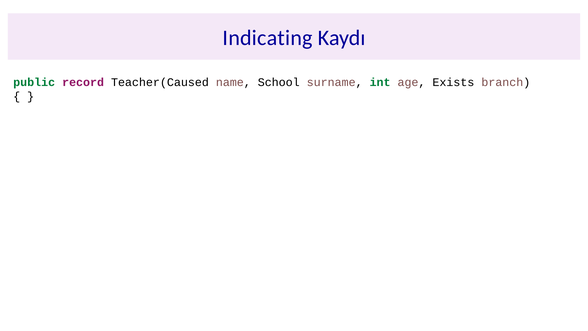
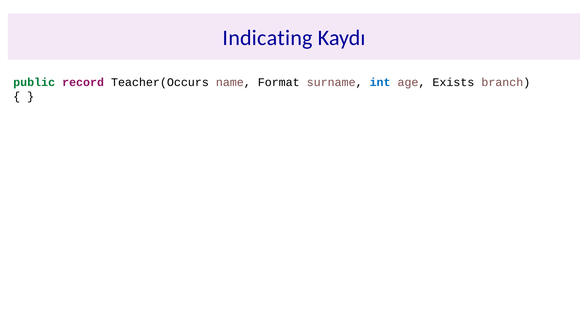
Teacher(Caused: Teacher(Caused -> Teacher(Occurs (160, 82)
School: School -> Format (279, 82)
int colour: green -> blue (380, 82)
